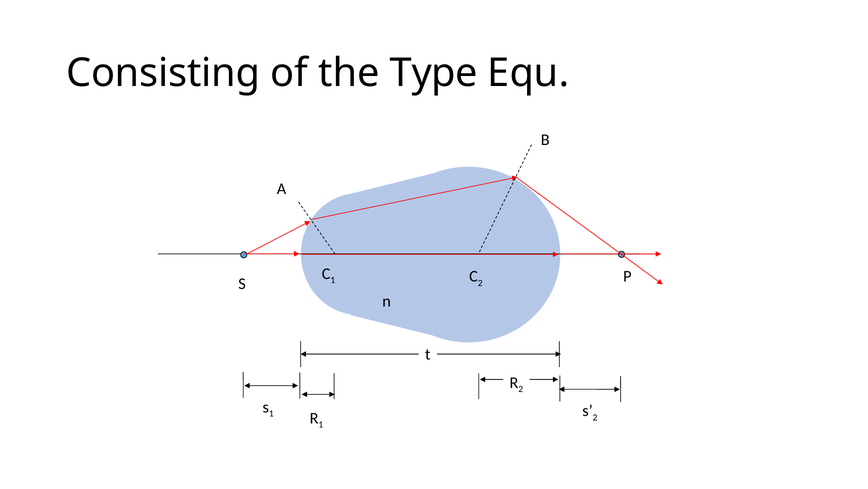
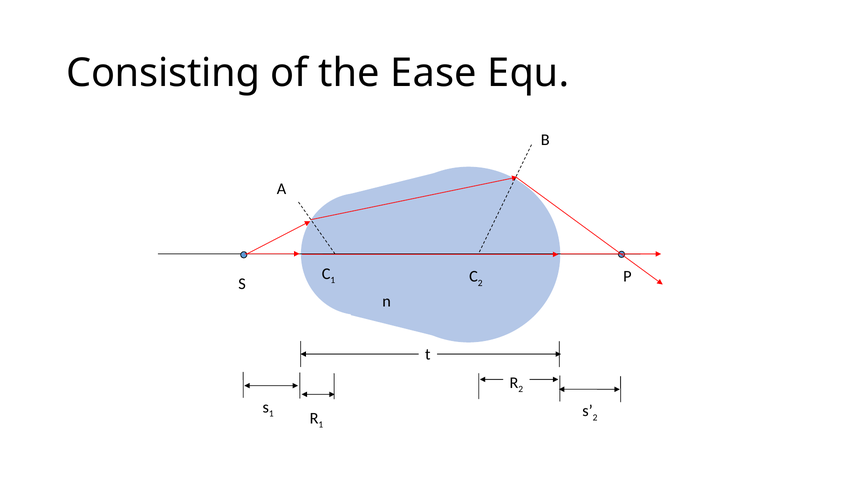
Type: Type -> Ease (434, 73)
